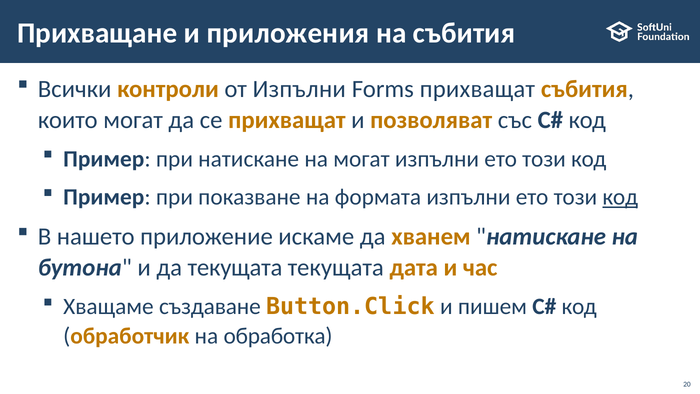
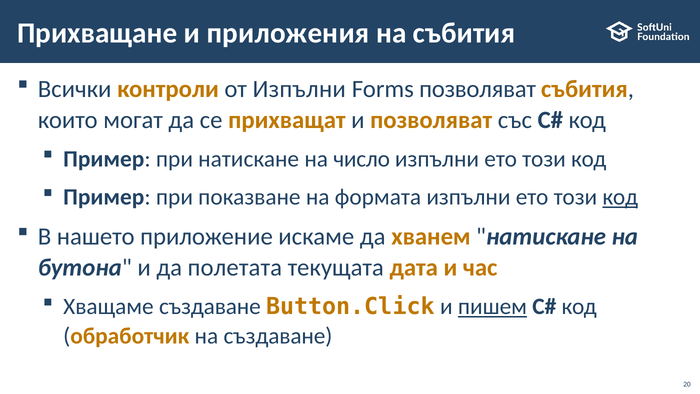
Forms прихващат: прихващат -> позволяват (478, 89)
на могат: могат -> число (362, 159)
да текущата: текущата -> полетата (235, 267)
пишем underline: none -> present (492, 306)
на обработка: обработка -> създаване (278, 336)
